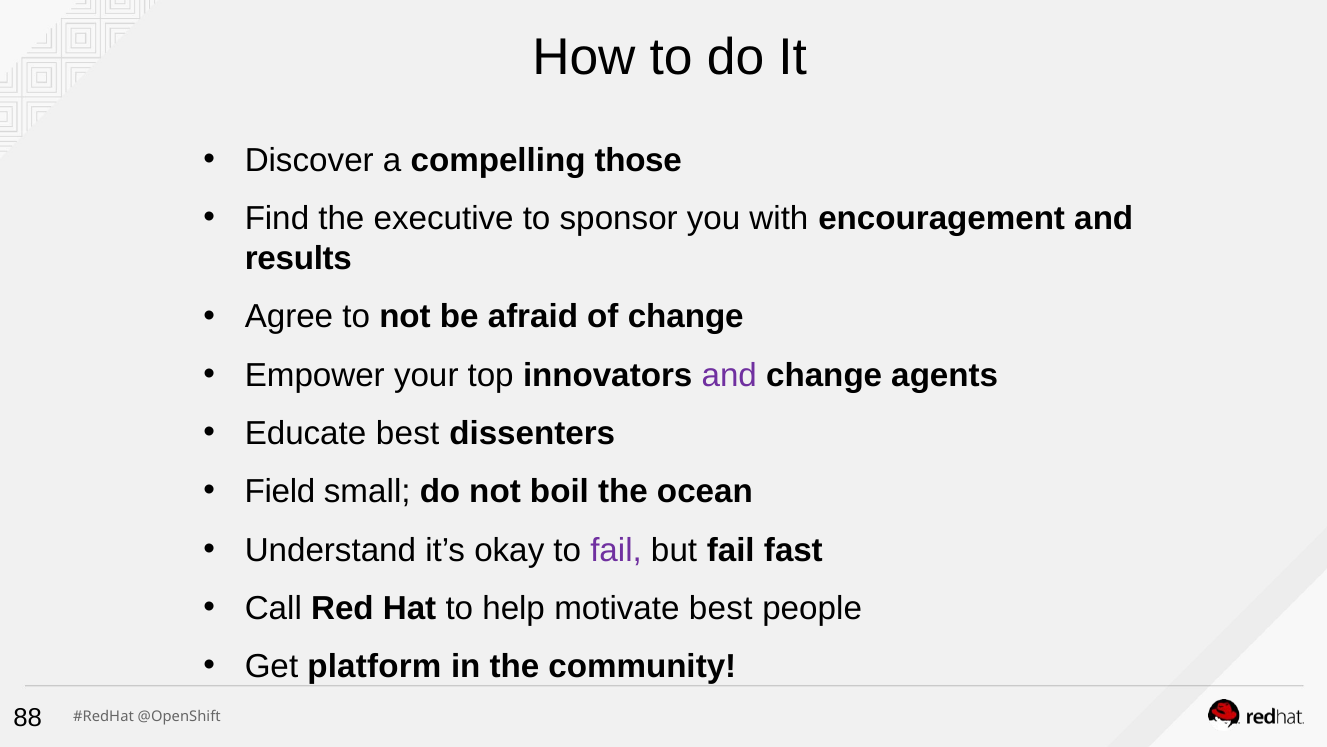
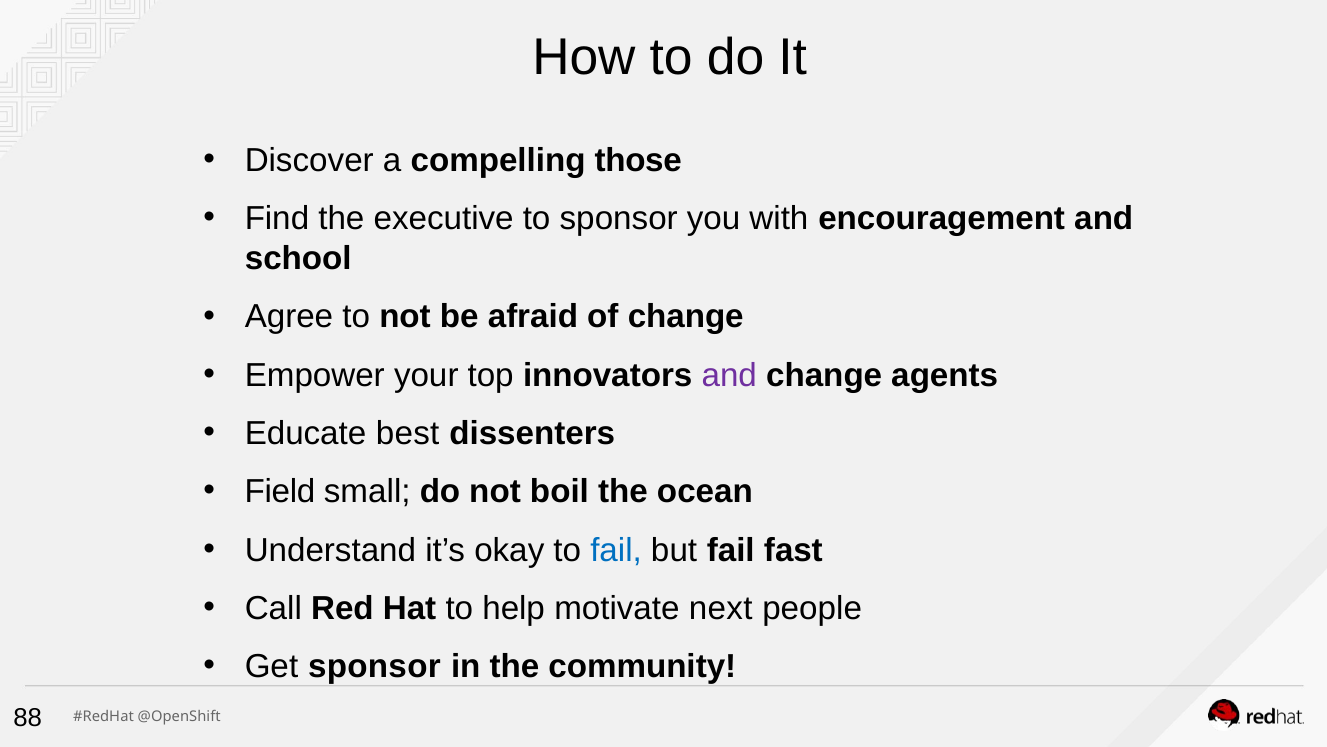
results: results -> school (298, 258)
fail colour: purple -> blue (616, 550)
motivate best: best -> next (721, 608)
Get platform: platform -> sponsor (374, 666)
